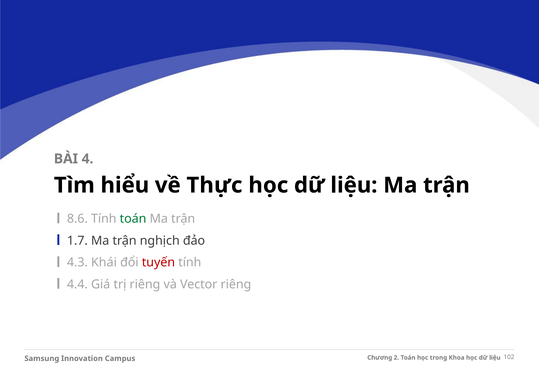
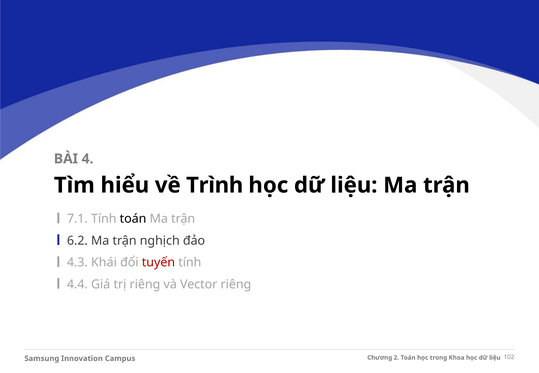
Thực: Thực -> Trình (215, 185)
8.6: 8.6 -> 7.1 (77, 219)
toán colour: green -> black (133, 219)
1.7: 1.7 -> 6.2 (77, 241)
